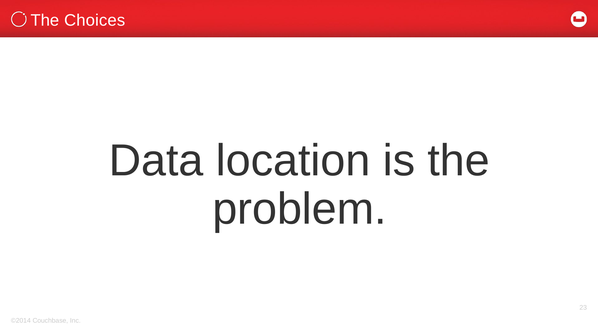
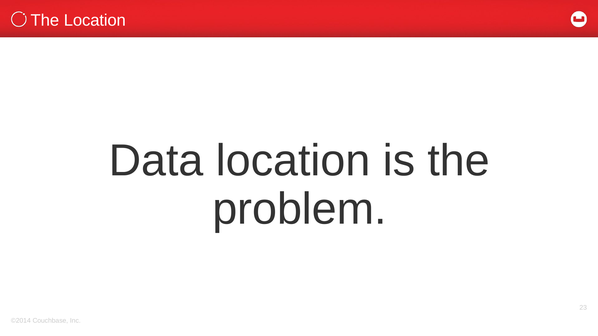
The Choices: Choices -> Location (95, 20)
